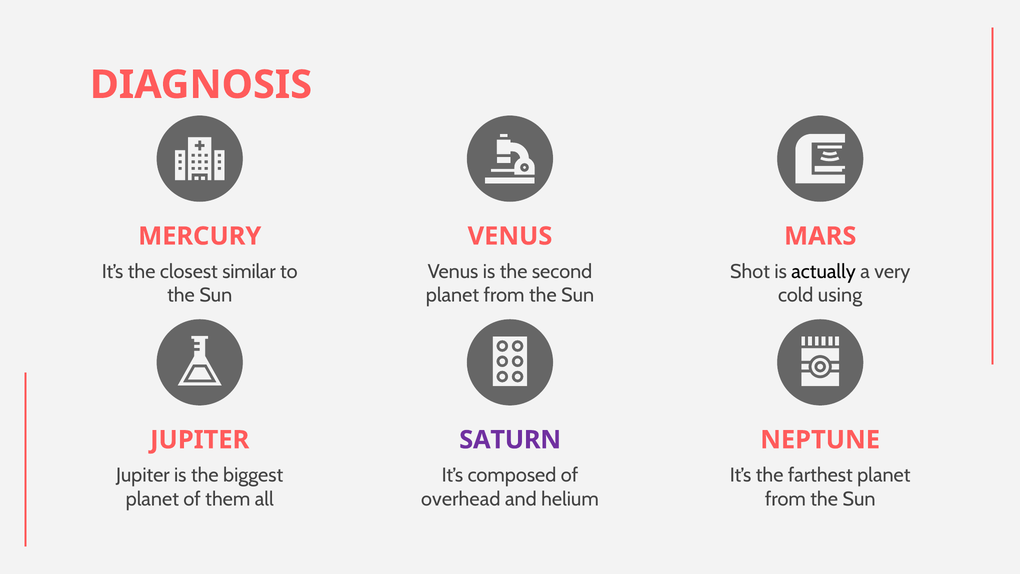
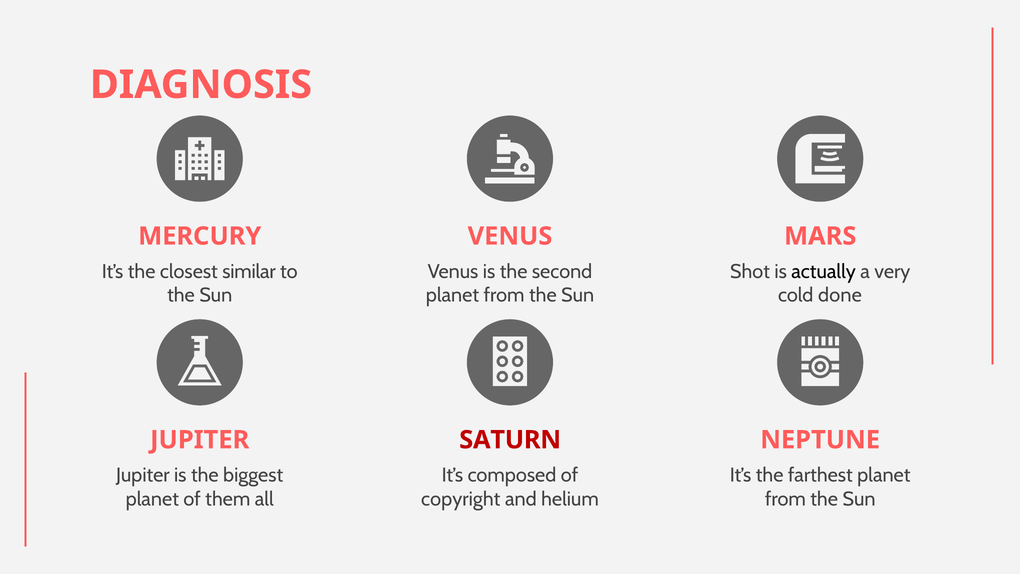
using: using -> done (840, 295)
SATURN colour: purple -> red (510, 440)
overhead: overhead -> copyright (461, 499)
